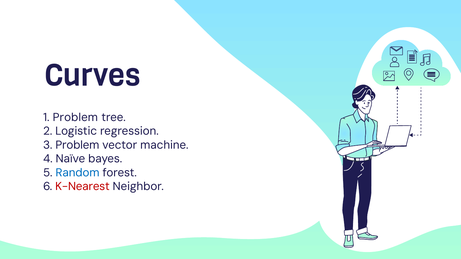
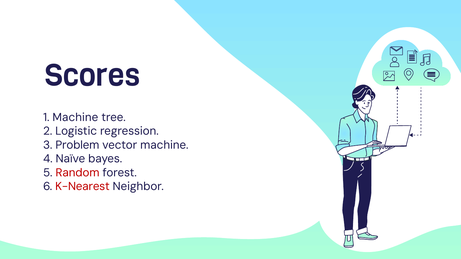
Curves: Curves -> Scores (93, 76)
1 Problem: Problem -> Machine (75, 118)
Random colour: blue -> red (78, 173)
